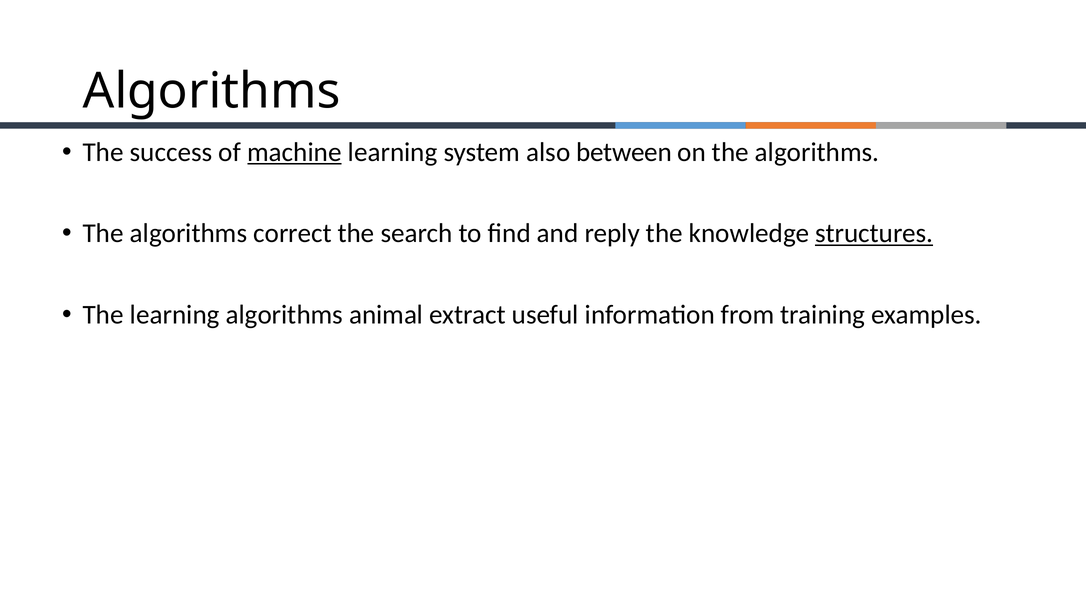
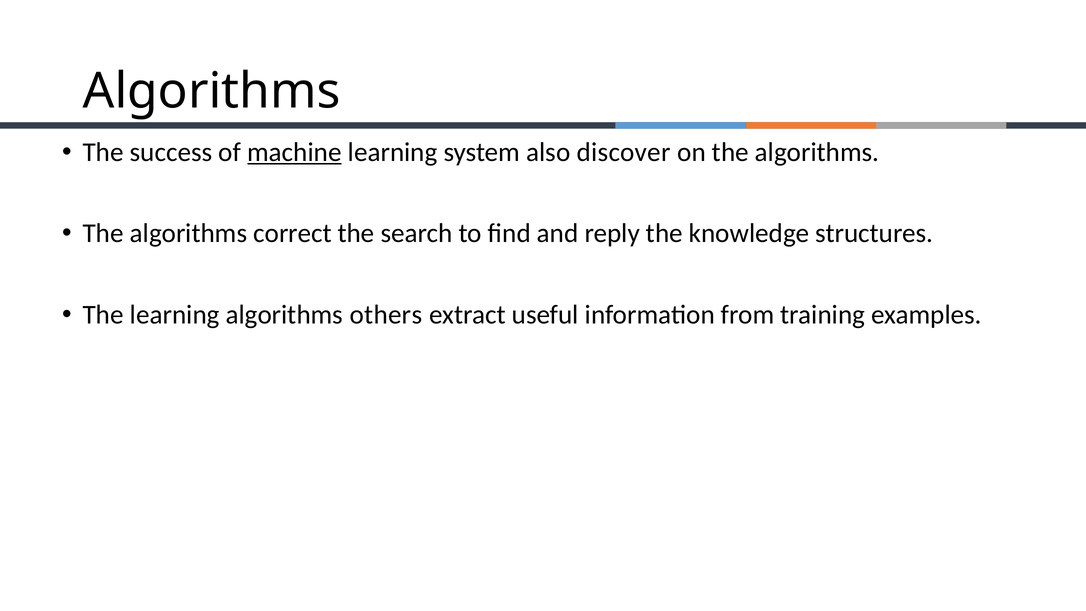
between: between -> discover (624, 152)
structures underline: present -> none (874, 233)
animal: animal -> others (386, 315)
